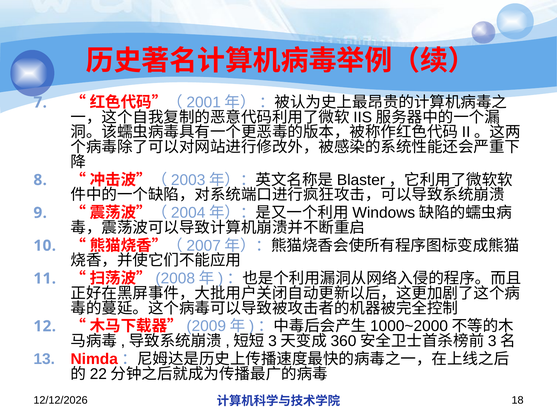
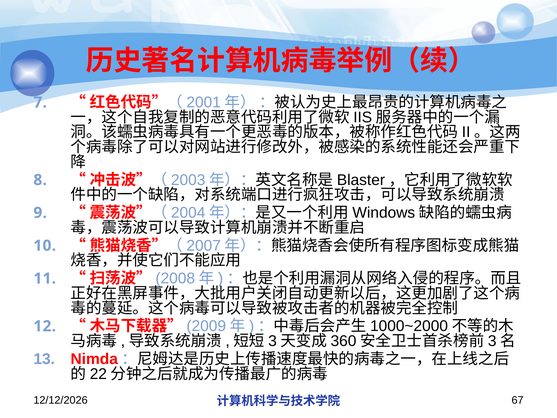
18: 18 -> 67 (518, 400)
